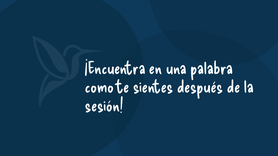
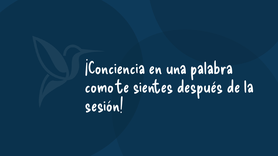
¡Encuentra: ¡Encuentra -> ¡Conciencia (115, 69)
